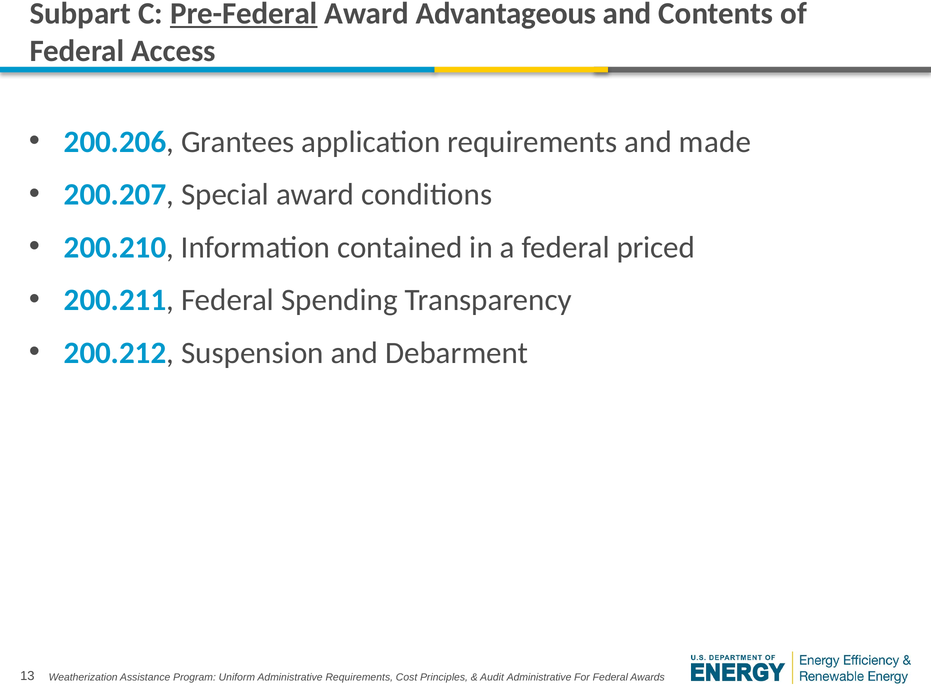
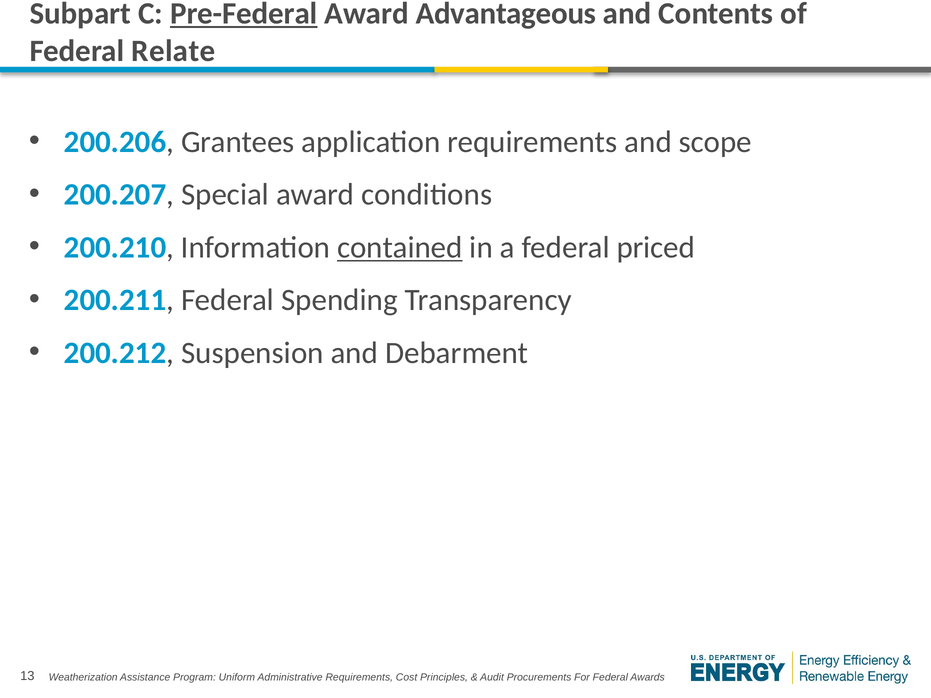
Access: Access -> Relate (173, 51)
made: made -> scope (715, 142)
contained underline: none -> present (400, 248)
Administrative: Administrative -> Procurements (539, 678)
